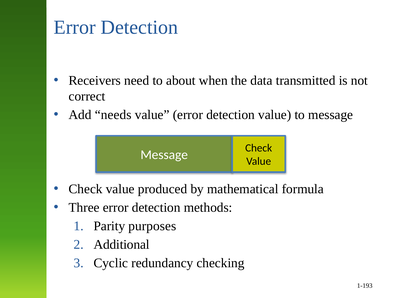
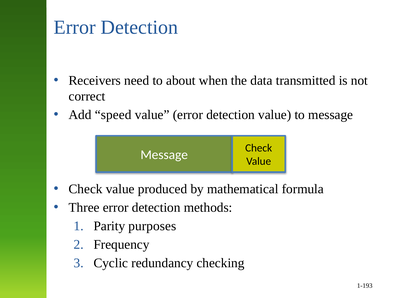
needs: needs -> speed (113, 115)
Additional: Additional -> Frequency (122, 245)
